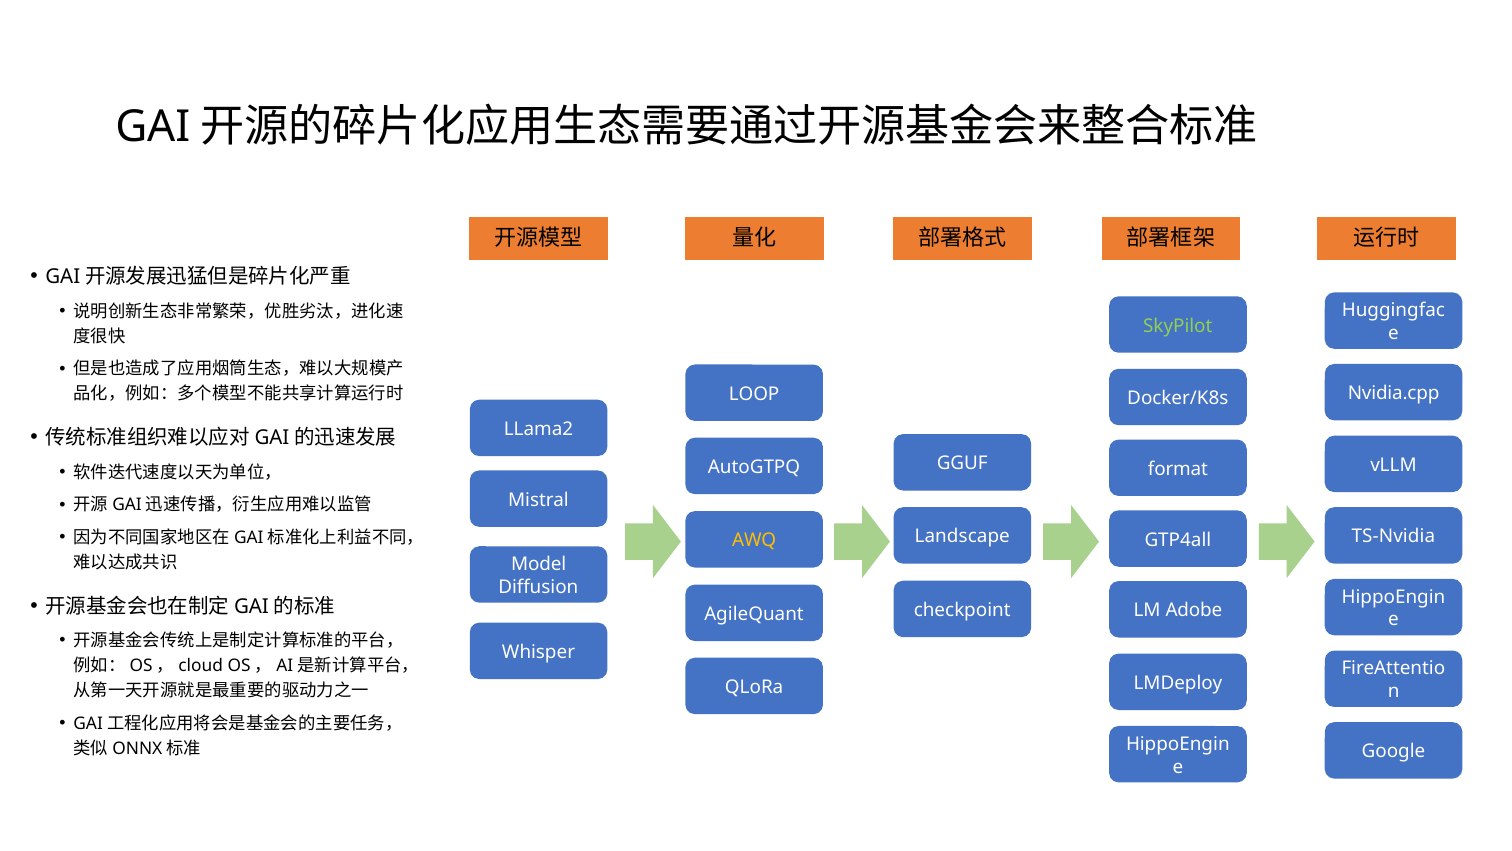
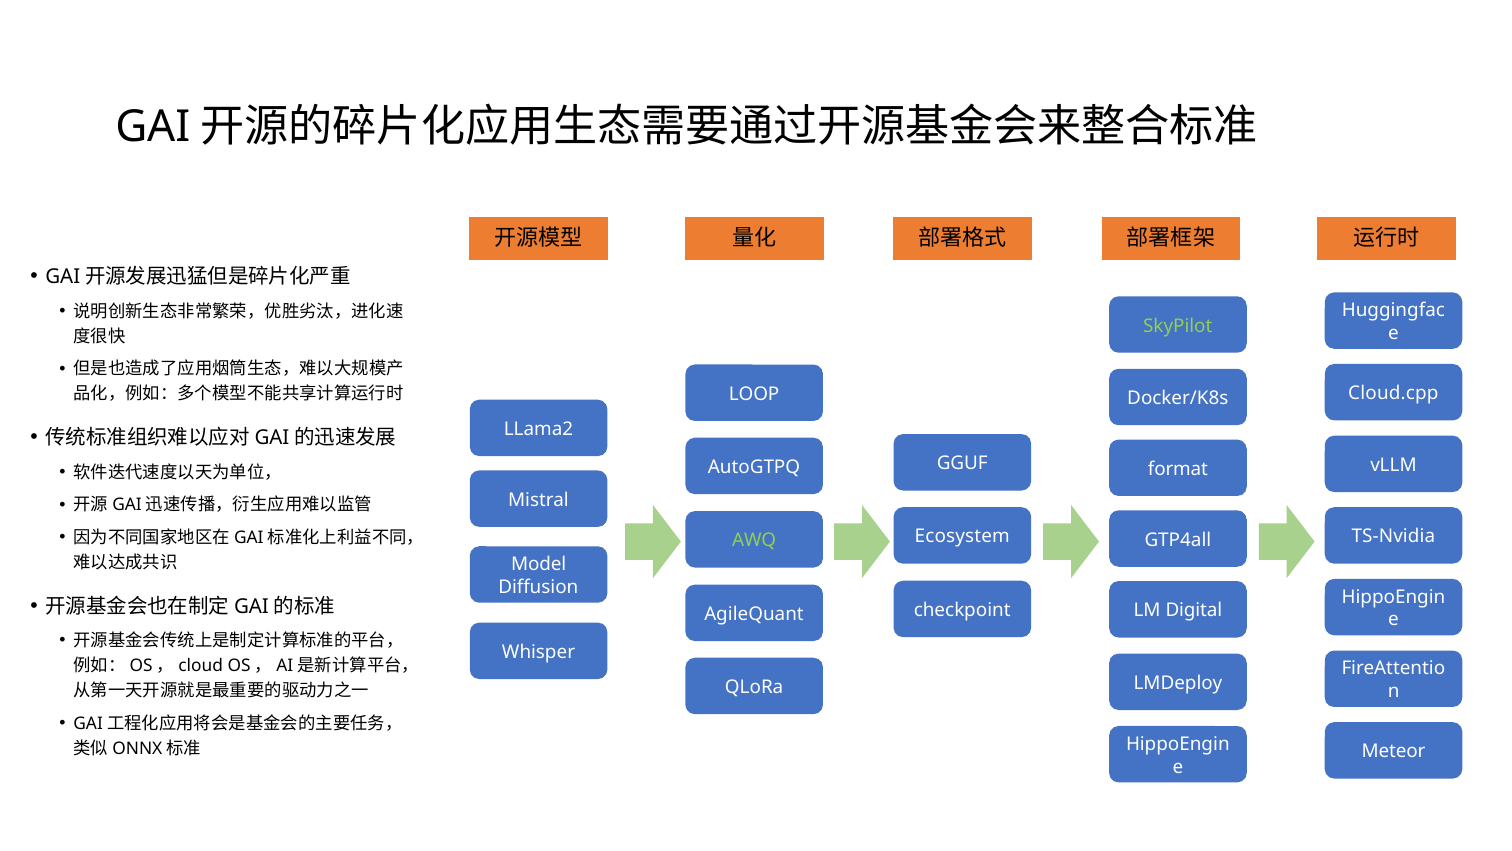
Nvidia.cpp: Nvidia.cpp -> Cloud.cpp (1393, 393)
Landscape: Landscape -> Ecosystem (962, 536)
AWQ colour: yellow -> light green (754, 540)
Adobe: Adobe -> Digital (1194, 610)
Google: Google -> Meteor (1394, 751)
